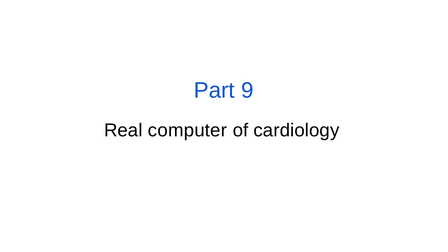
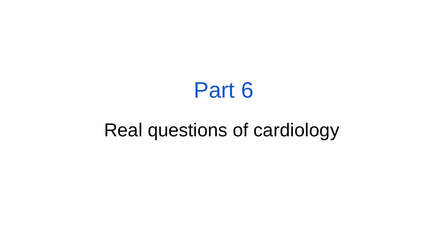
9: 9 -> 6 (247, 90)
computer: computer -> questions (188, 130)
